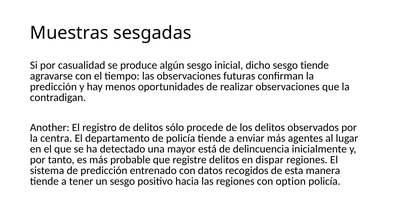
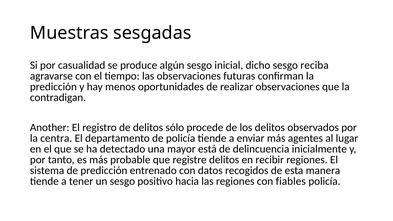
sesgo tiende: tiende -> reciba (315, 65)
dispar: dispar -> recibir (270, 160)
option: option -> fiables (291, 181)
